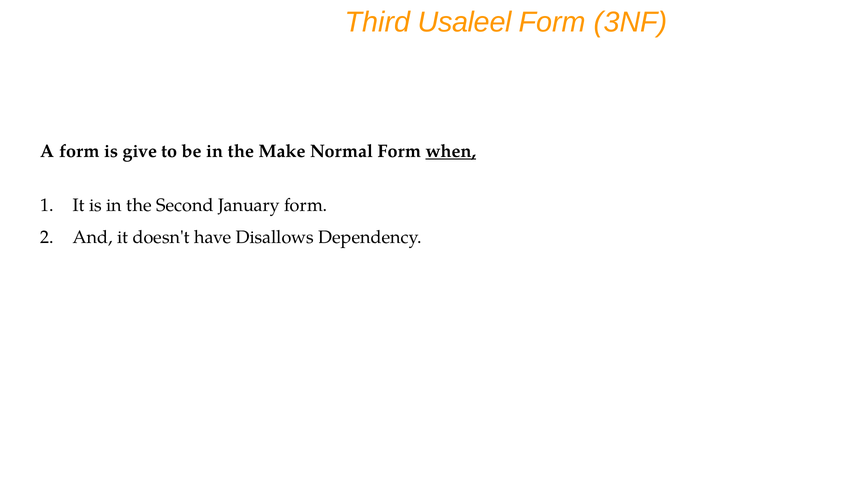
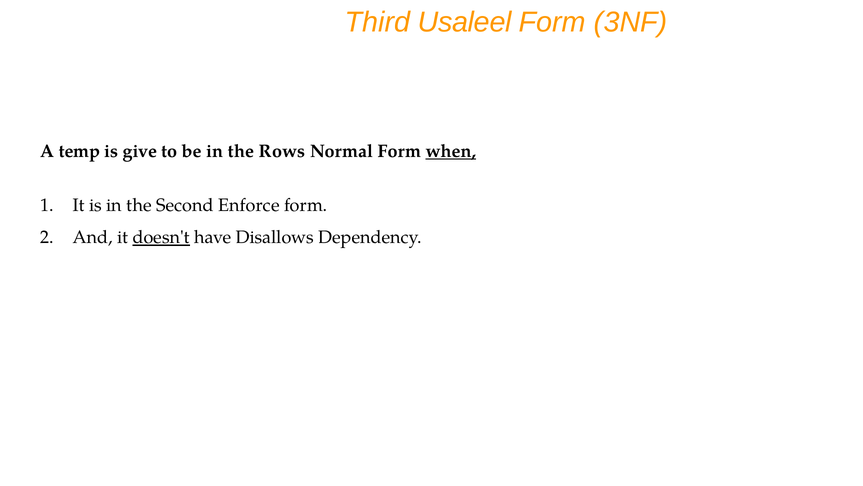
A form: form -> temp (79, 151)
Make: Make -> Rows (282, 151)
January: January -> Enforce (249, 205)
doesn't underline: none -> present (161, 237)
